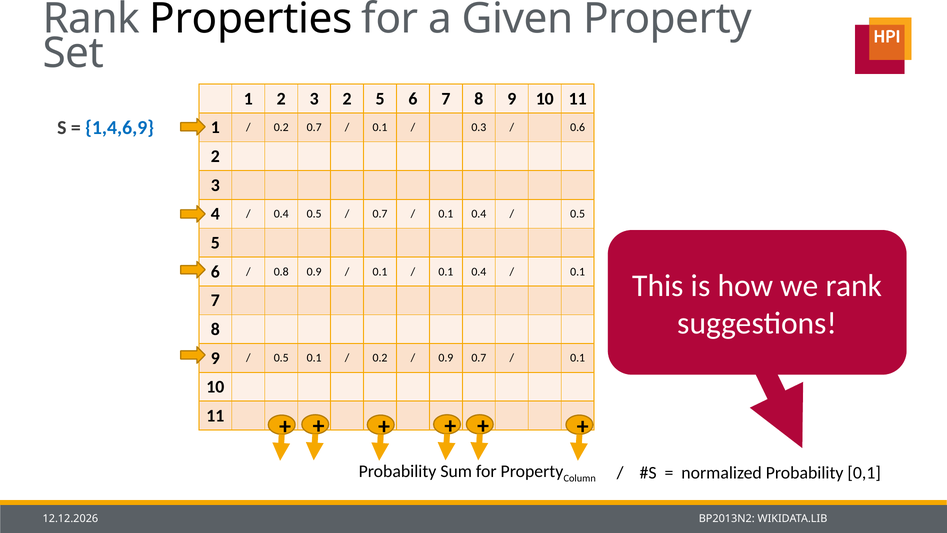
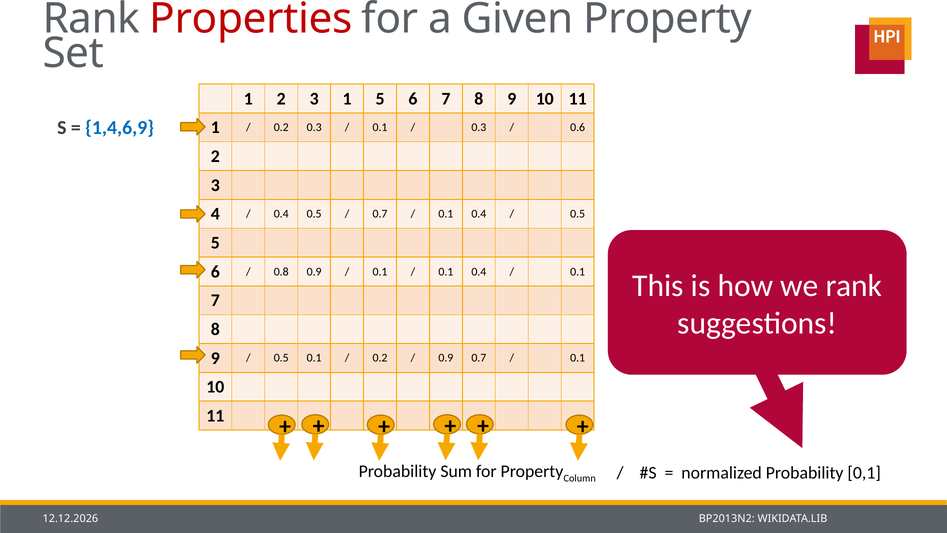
Properties colour: black -> red (251, 19)
3 2: 2 -> 1 (347, 99)
0.2 0.7: 0.7 -> 0.3 (314, 127)
